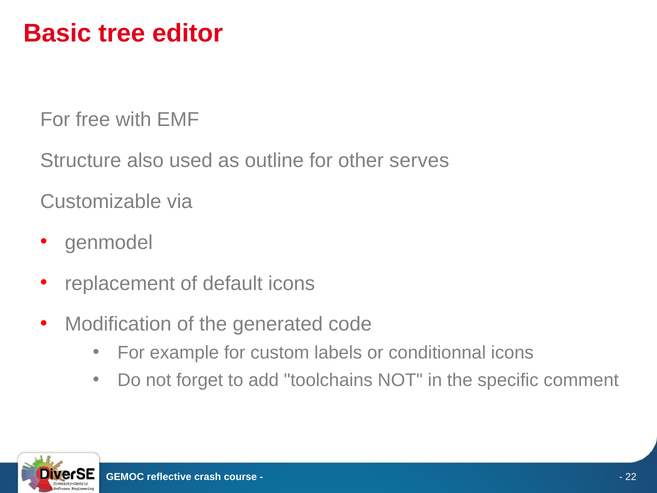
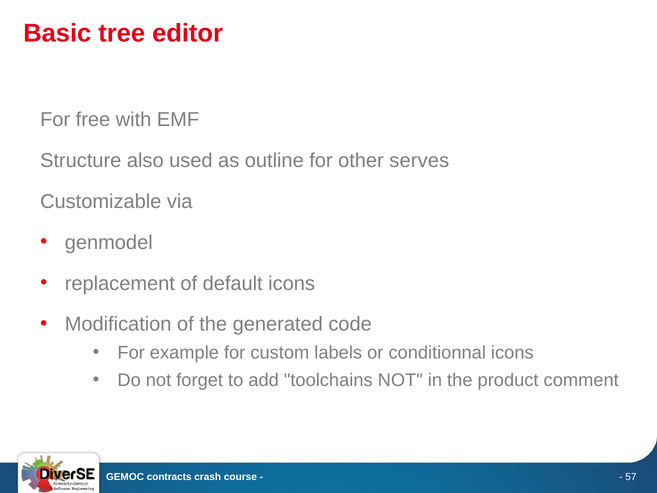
specific: specific -> product (508, 380)
reflective: reflective -> contracts (169, 477)
22: 22 -> 57 (631, 477)
